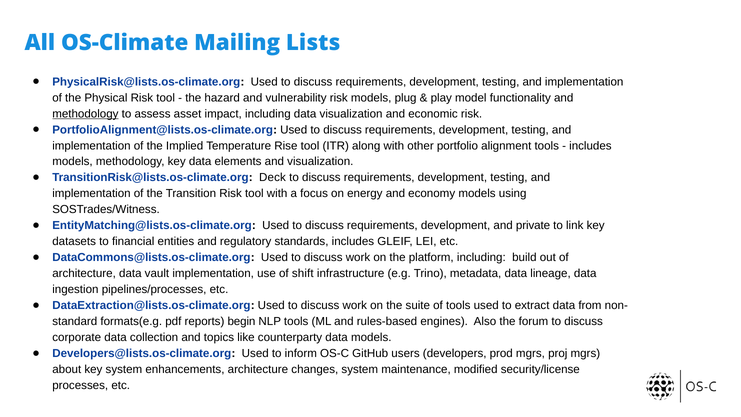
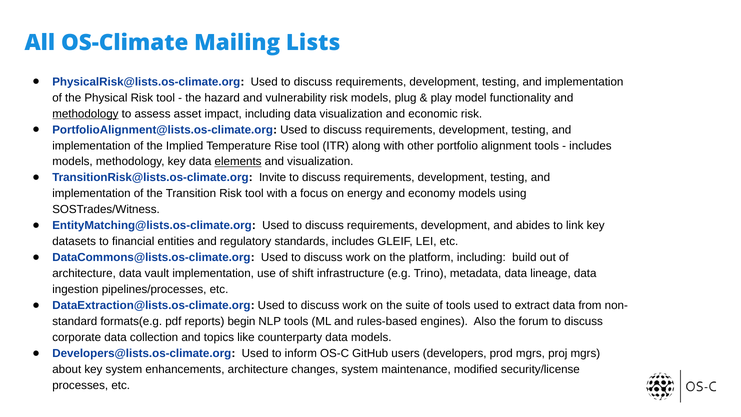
elements underline: none -> present (238, 162)
Deck: Deck -> Invite (273, 178)
private: private -> abides (533, 225)
